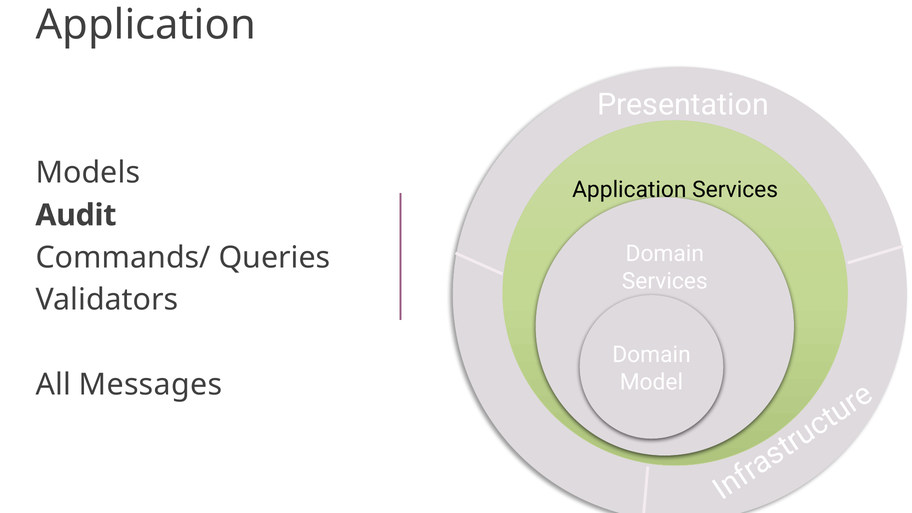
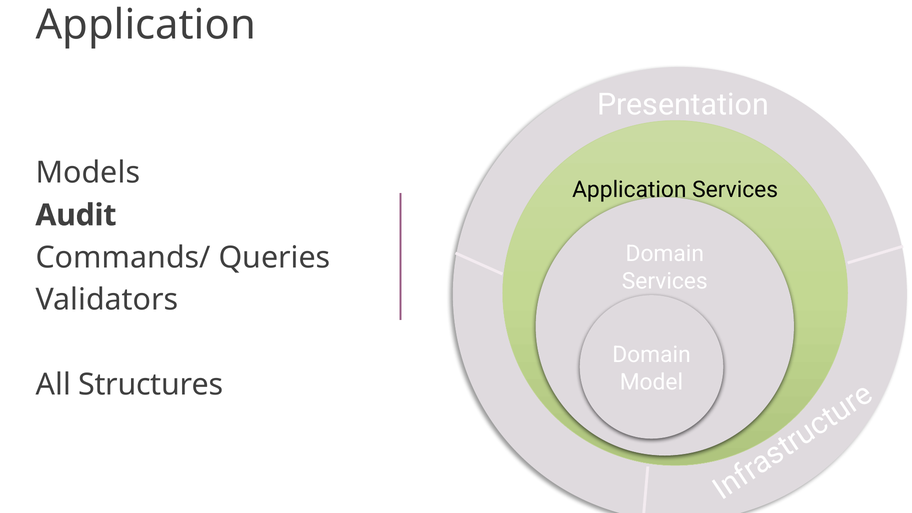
Messages: Messages -> Structures (151, 385)
